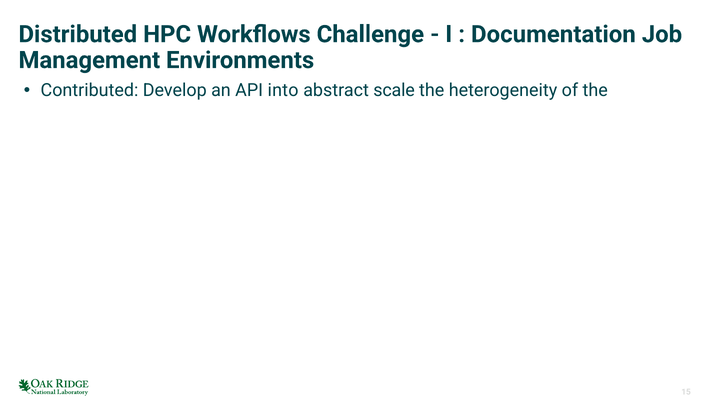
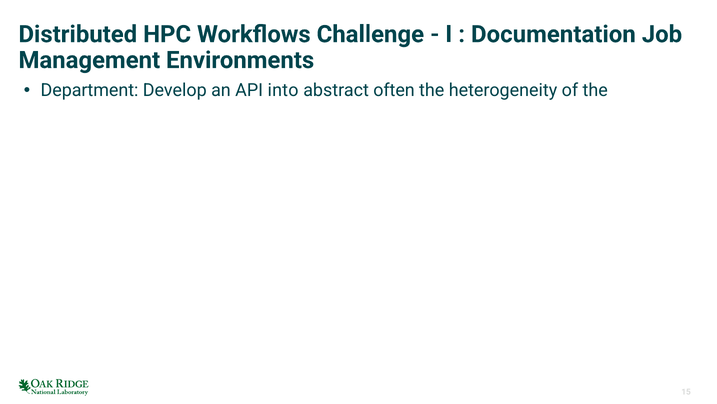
Contributed: Contributed -> Department (90, 90)
scale: scale -> often (394, 90)
